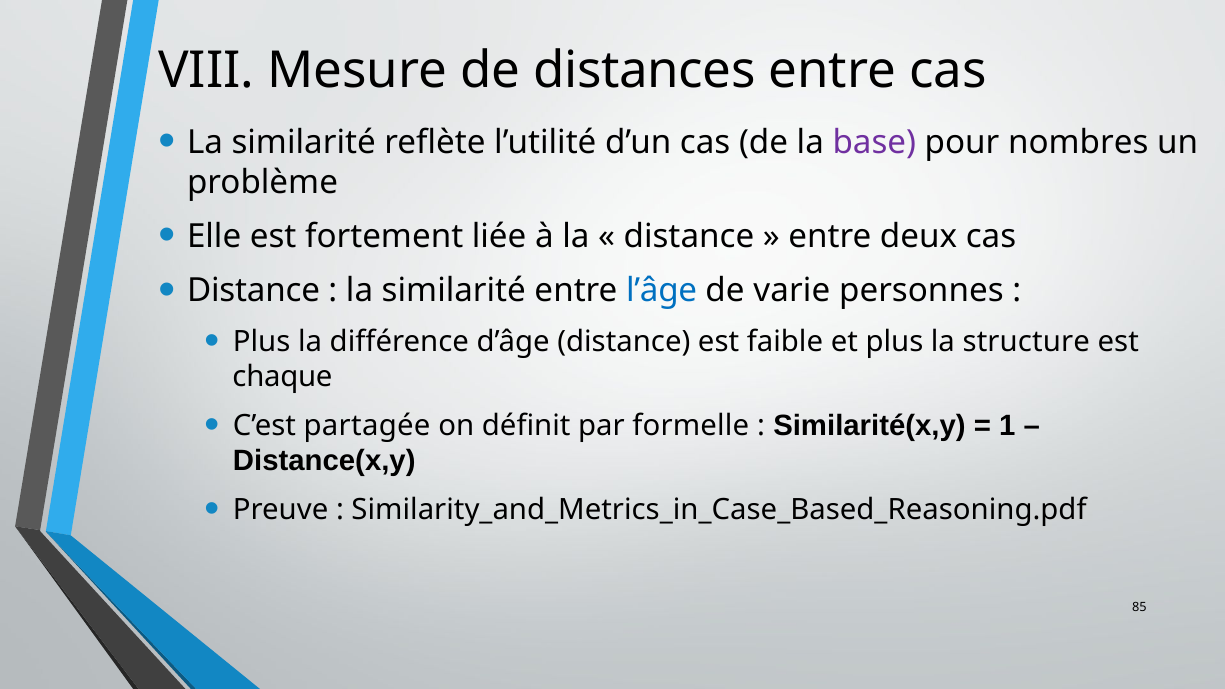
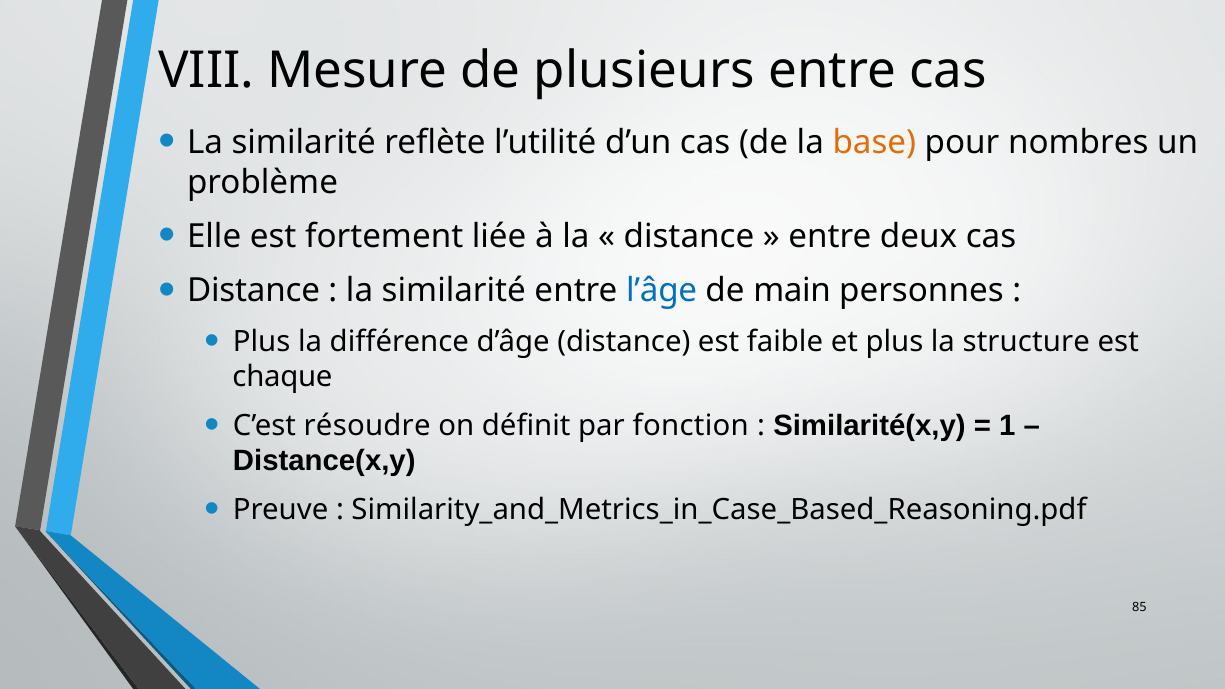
distances: distances -> plusieurs (644, 71)
base colour: purple -> orange (874, 143)
varie: varie -> main (792, 291)
partagée: partagée -> résoudre (367, 426)
formelle: formelle -> fonction (691, 426)
